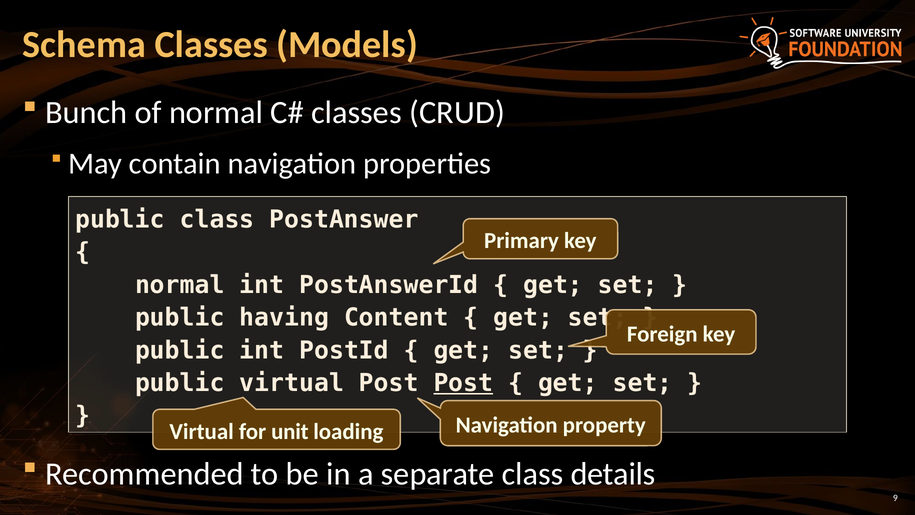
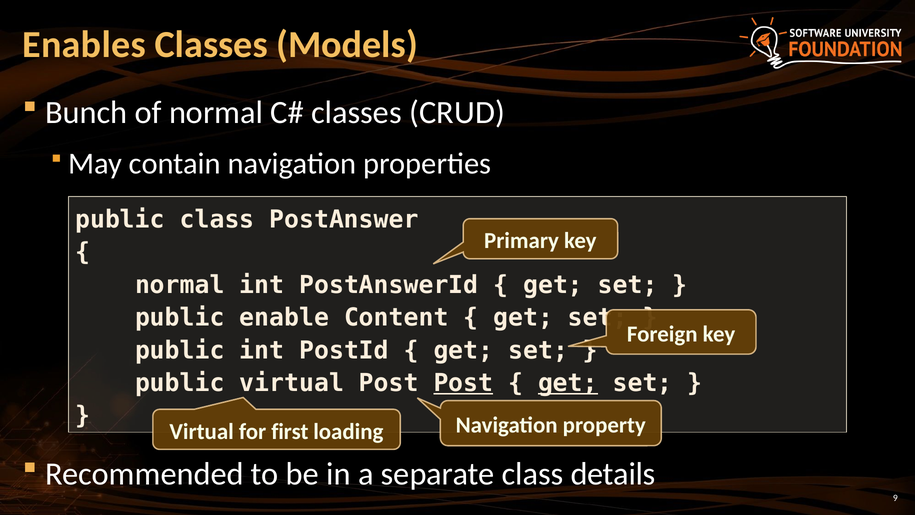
Schema: Schema -> Enables (84, 44)
having: having -> enable (284, 318)
get underline: none -> present (568, 383)
unit: unit -> first (290, 431)
